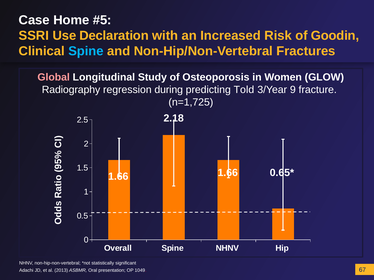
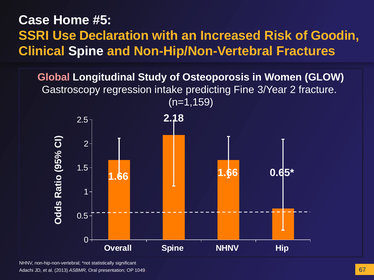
Spine colour: light blue -> white (86, 51)
Radiography: Radiography -> Gastroscopy (71, 90)
during: during -> intake (169, 90)
Told: Told -> Fine (244, 90)
3/Year 9: 9 -> 2 (293, 90)
n=1,725: n=1,725 -> n=1,159 (191, 102)
